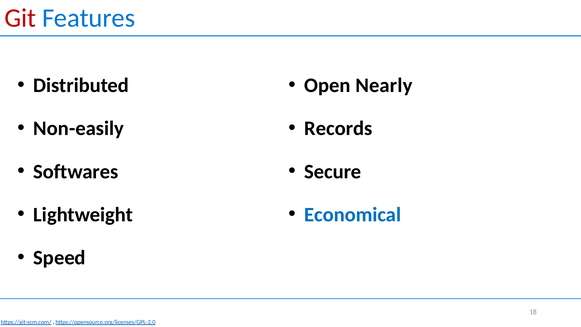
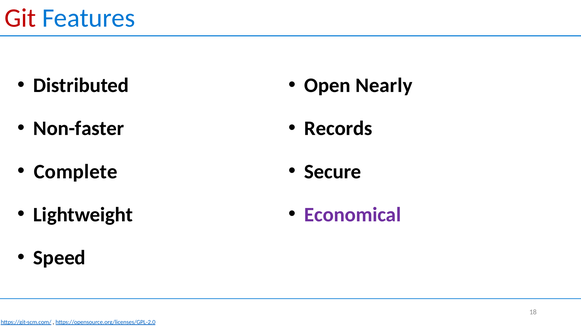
Non-easily: Non-easily -> Non-faster (79, 128)
Softwares: Softwares -> Complete (76, 171)
Economical colour: blue -> purple (353, 215)
